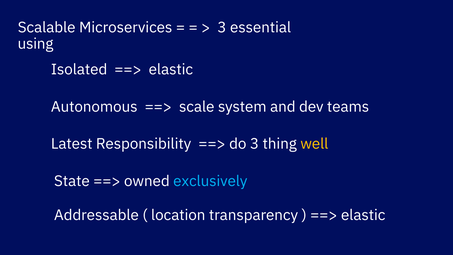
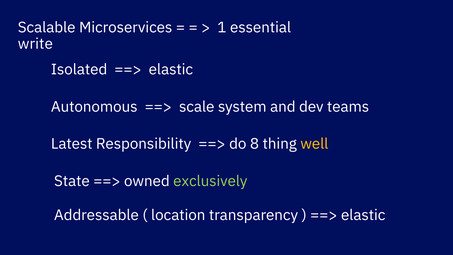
3: 3 -> 1 (222, 28)
using: using -> write (35, 44)
do 3: 3 -> 8 (254, 144)
exclusively colour: light blue -> light green (210, 181)
